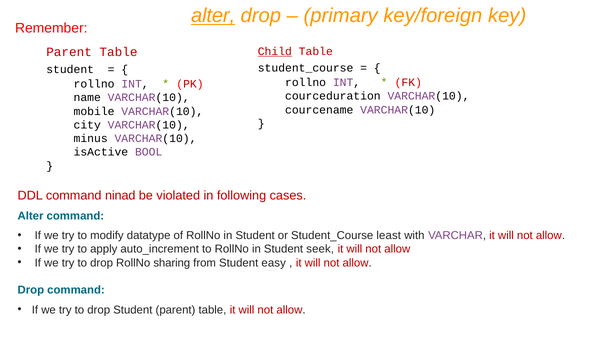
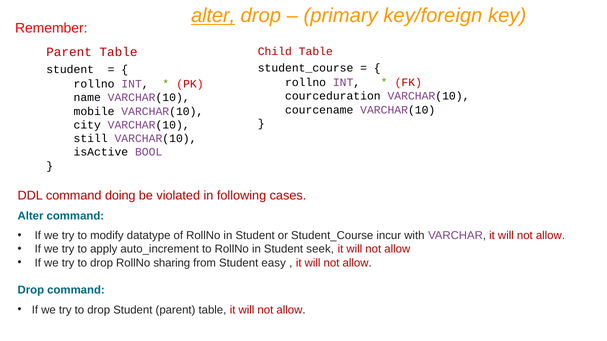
Child underline: present -> none (275, 52)
minus: minus -> still (91, 139)
ninad: ninad -> doing (120, 196)
least: least -> incur (389, 236)
